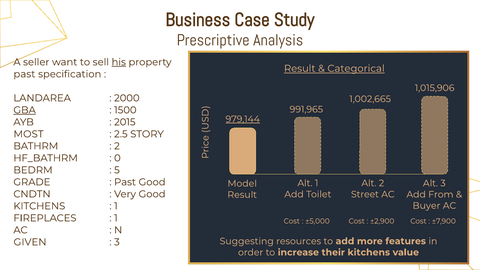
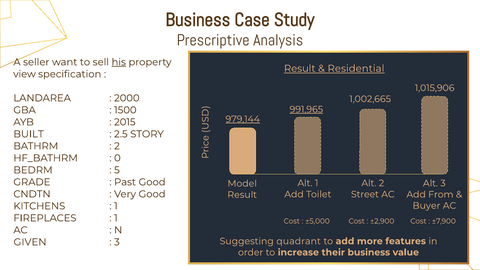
Categorical: Categorical -> Residential (356, 69)
past: past -> view (25, 74)
991,965 underline: none -> present (306, 109)
GBA underline: present -> none (25, 110)
MOST: MOST -> BUILT (29, 134)
resources: resources -> quadrant (299, 241)
their kitchens: kitchens -> business (369, 252)
